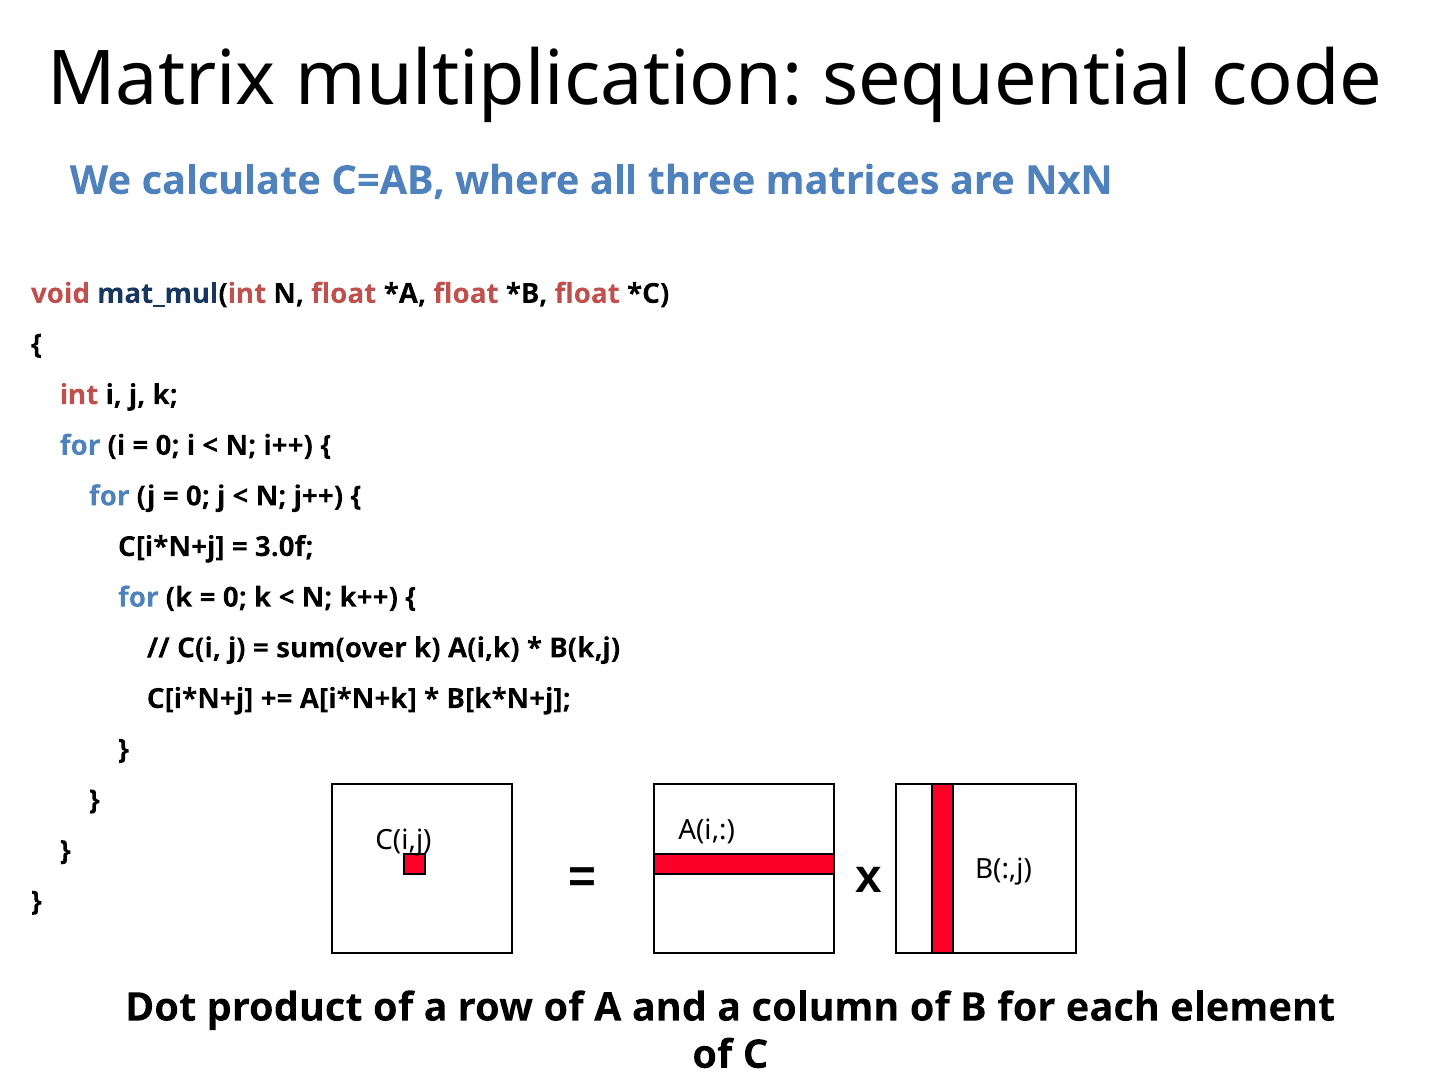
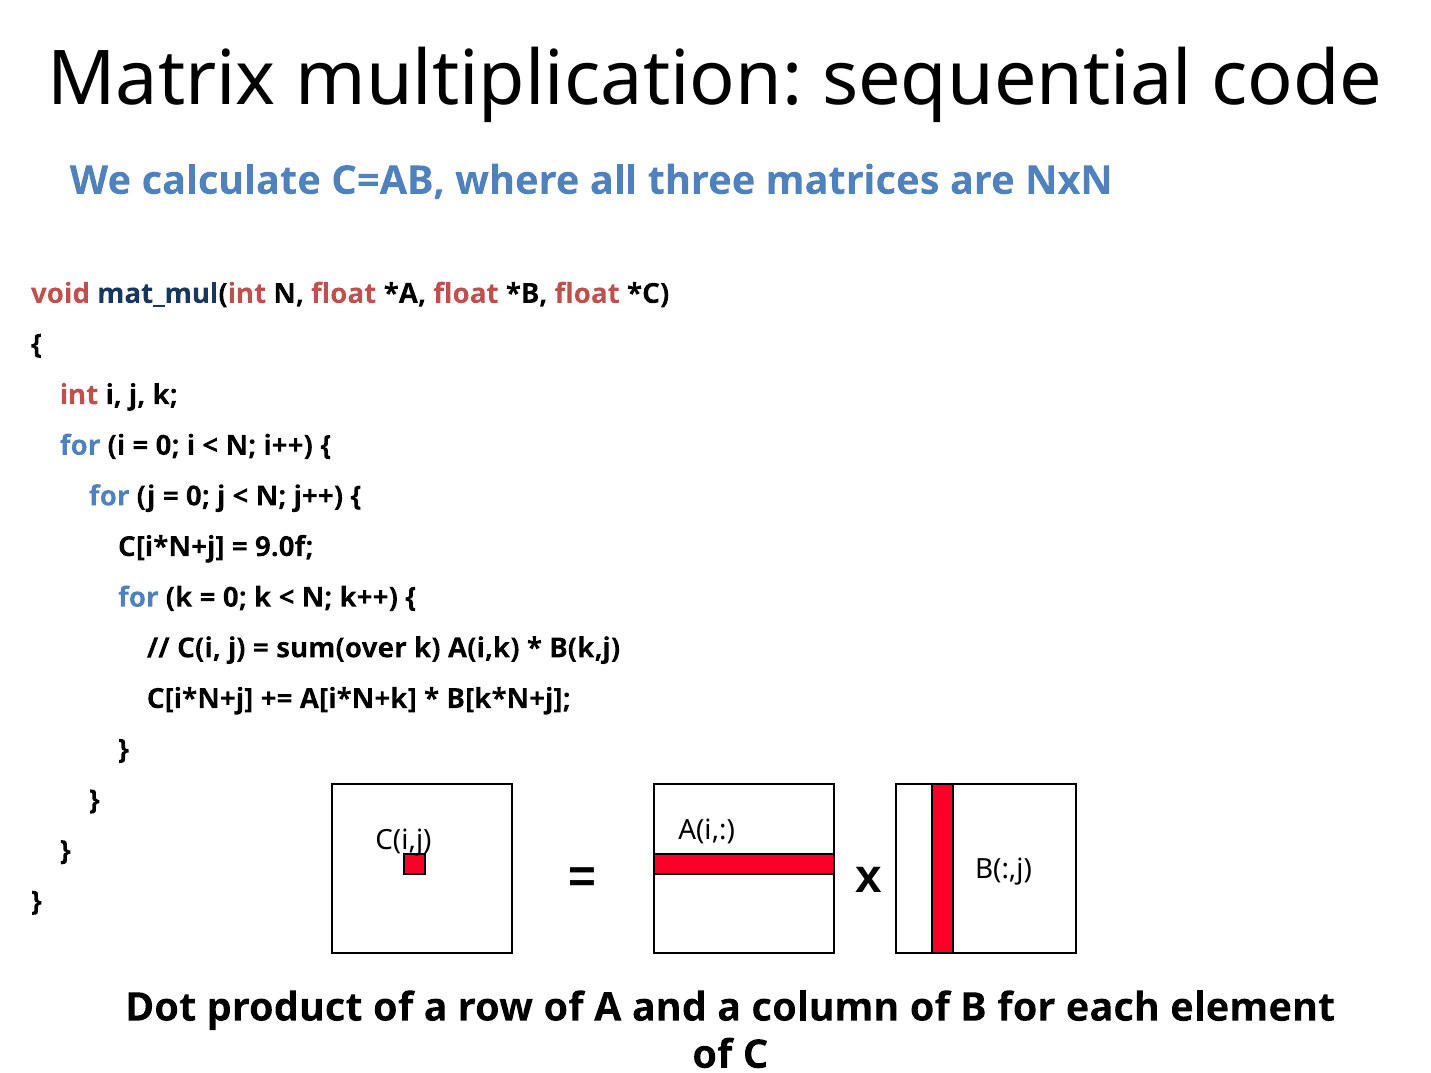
3.0f: 3.0f -> 9.0f (284, 547)
